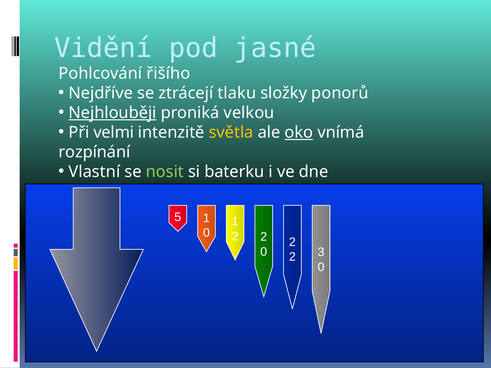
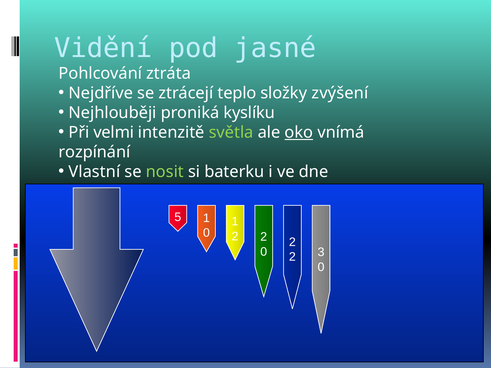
řišího: řišího -> ztráta (169, 74)
tlaku: tlaku -> teplo (237, 93)
ponorů: ponorů -> zvýšení (340, 93)
Nejhlouběji underline: present -> none (113, 113)
velkou: velkou -> kyslíku (249, 113)
světla colour: yellow -> light green (231, 133)
